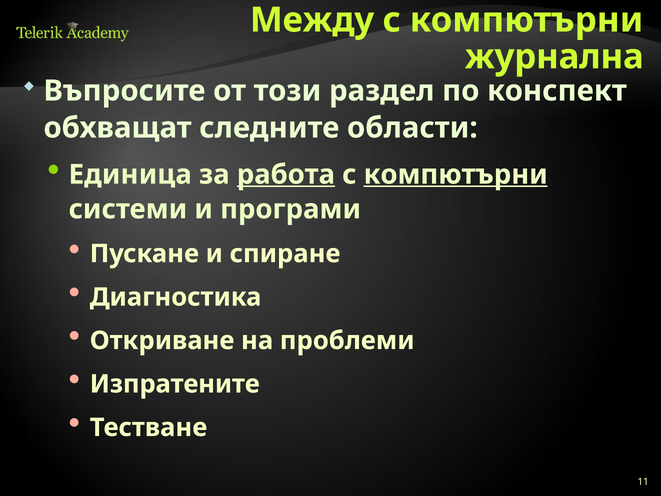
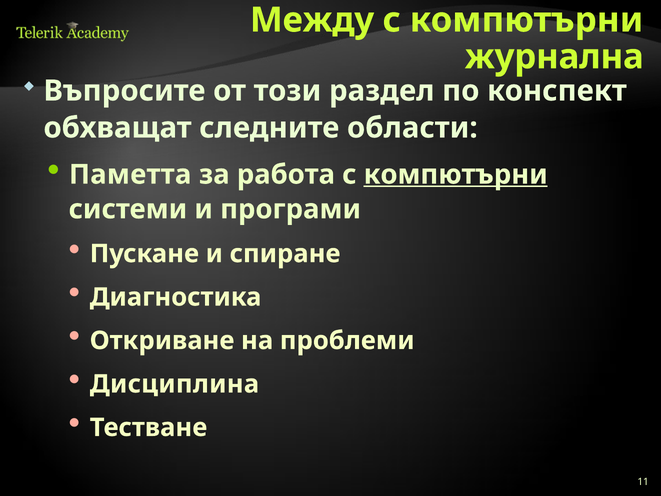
Единица: Единица -> Паметта (130, 174)
работа underline: present -> none (286, 174)
Изпратените: Изпратените -> Дисциплина (174, 384)
